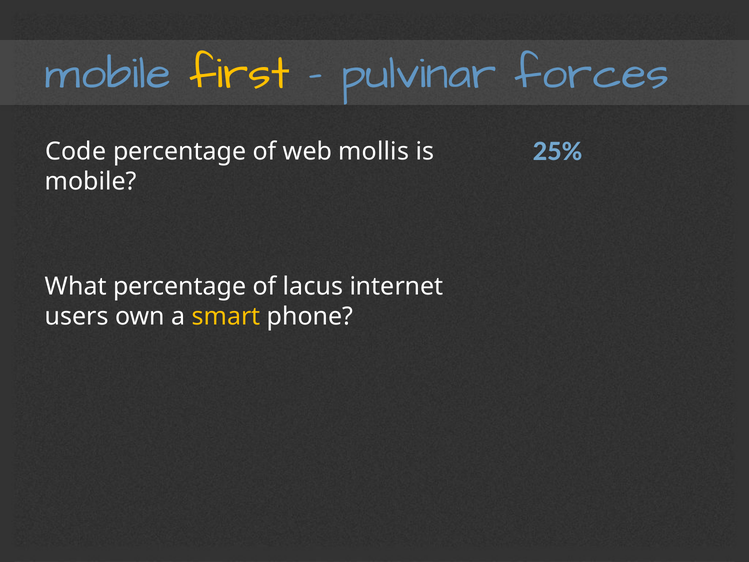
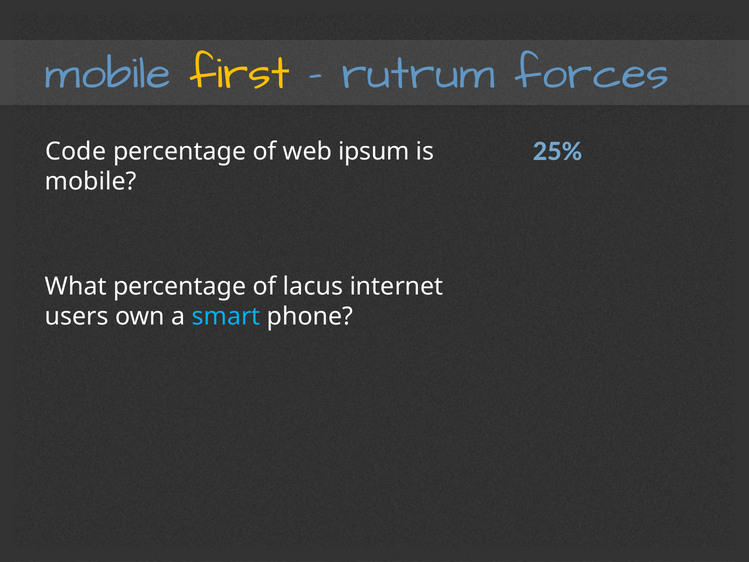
pulvinar: pulvinar -> rutrum (418, 73)
mollis: mollis -> ipsum (374, 152)
smart colour: yellow -> light blue (226, 316)
